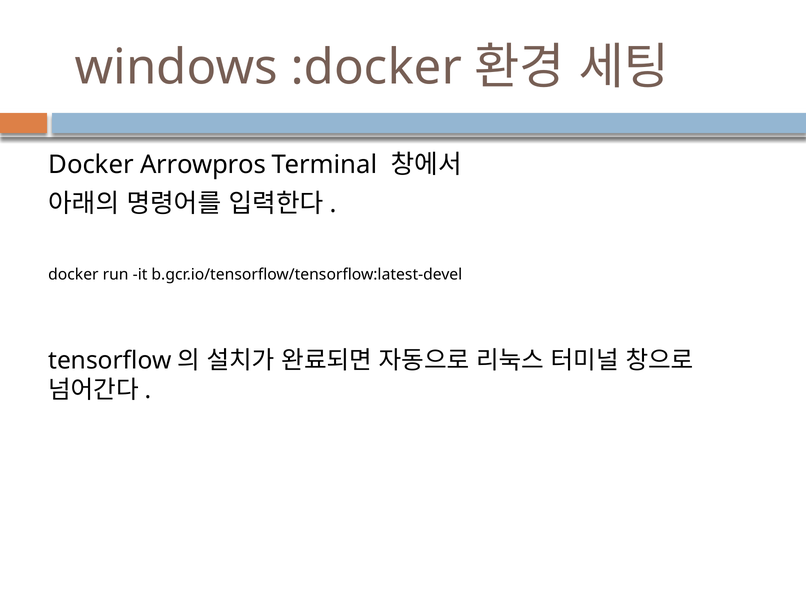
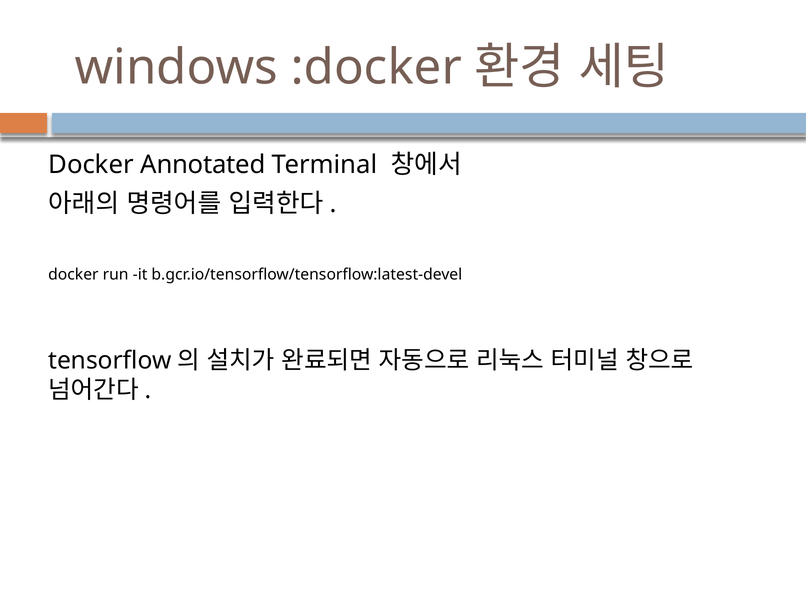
Arrowpros: Arrowpros -> Annotated (203, 165)
